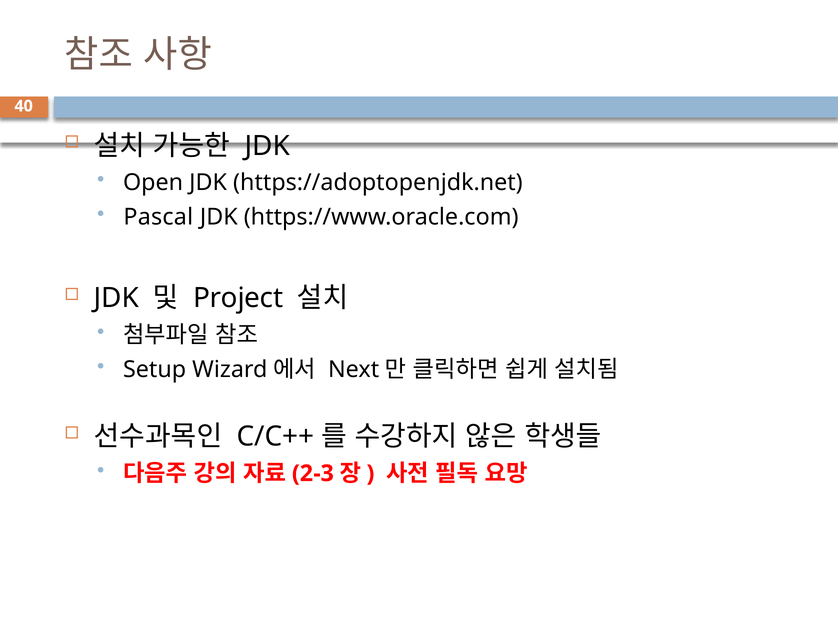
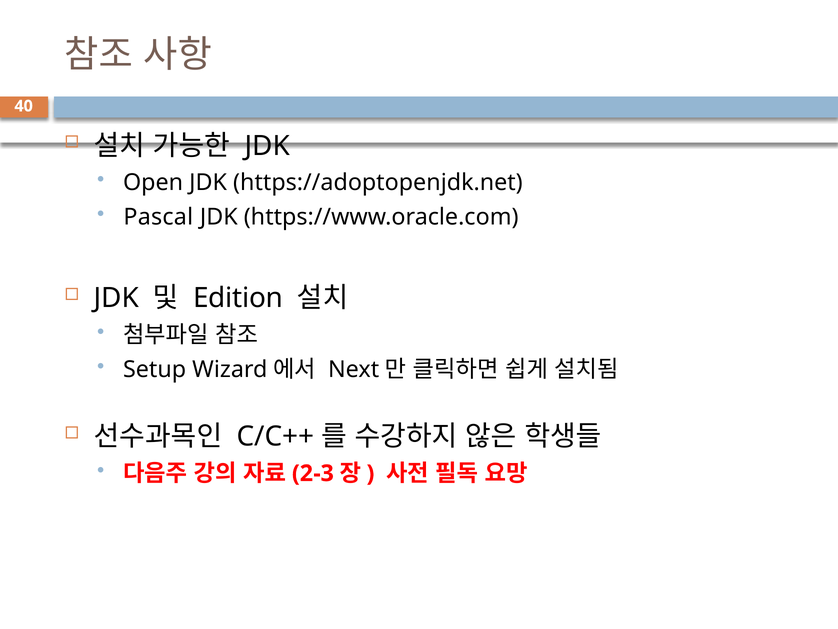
Project: Project -> Edition (238, 298)
